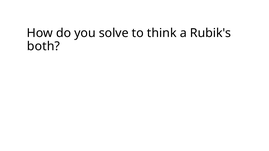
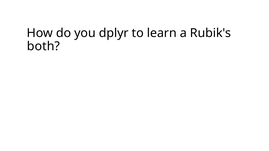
solve: solve -> dplyr (114, 33)
think: think -> learn (162, 33)
